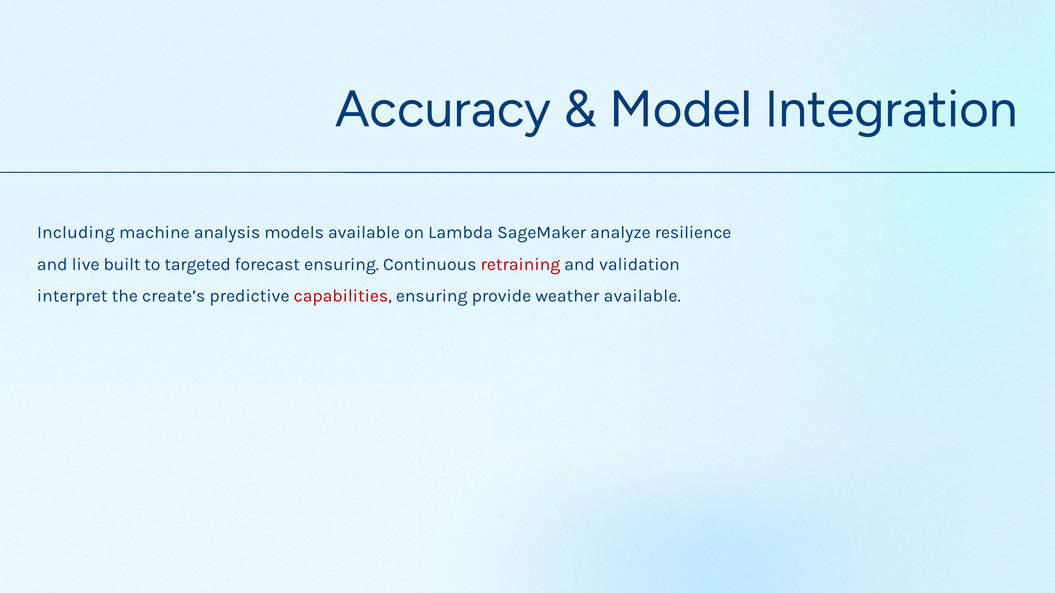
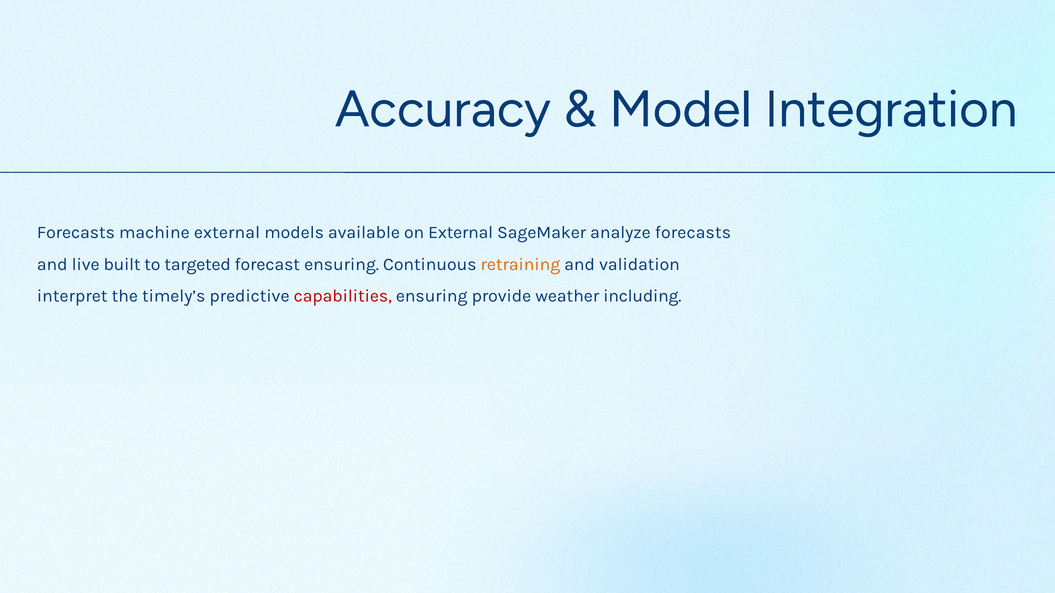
Including: Including -> Forecasts (76, 233)
machine analysis: analysis -> external (227, 233)
on Lambda: Lambda -> External (461, 233)
analyze resilience: resilience -> forecasts (693, 233)
retraining colour: red -> orange (520, 265)
create’s: create’s -> timely’s (174, 296)
weather available: available -> including (642, 296)
